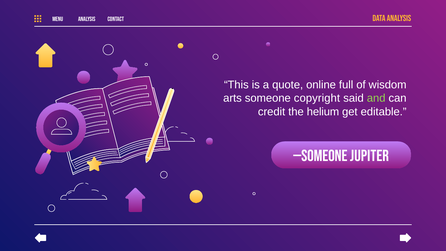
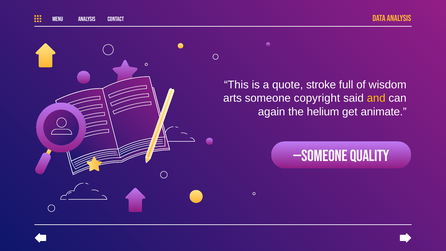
online: online -> stroke (321, 85)
and colour: light green -> yellow (376, 98)
credit: credit -> again (272, 112)
editable: editable -> animate (384, 112)
JUPITER: JUPITER -> QUALITY (370, 156)
